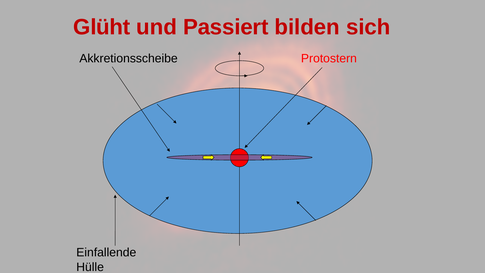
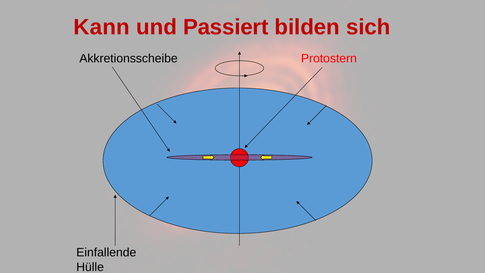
Glüht: Glüht -> Kann (102, 27)
